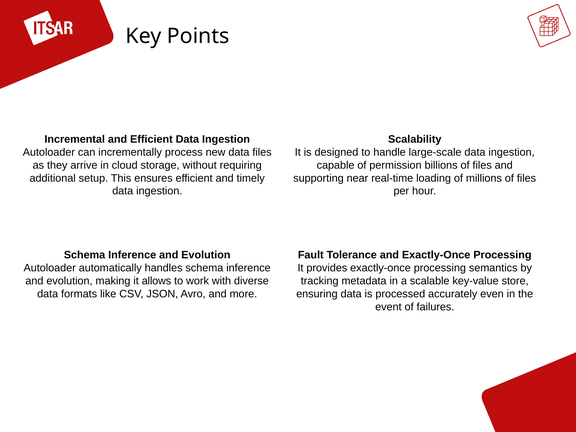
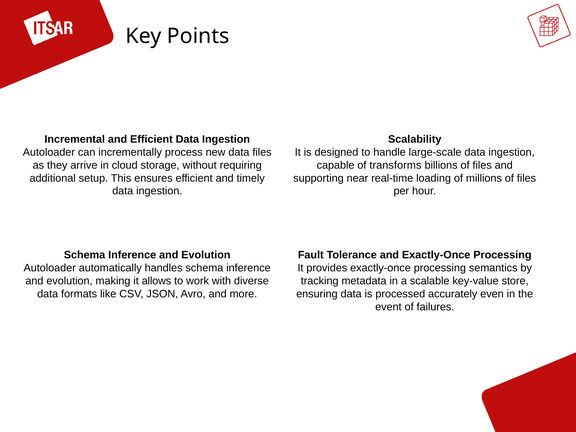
permission: permission -> transforms (395, 165)
